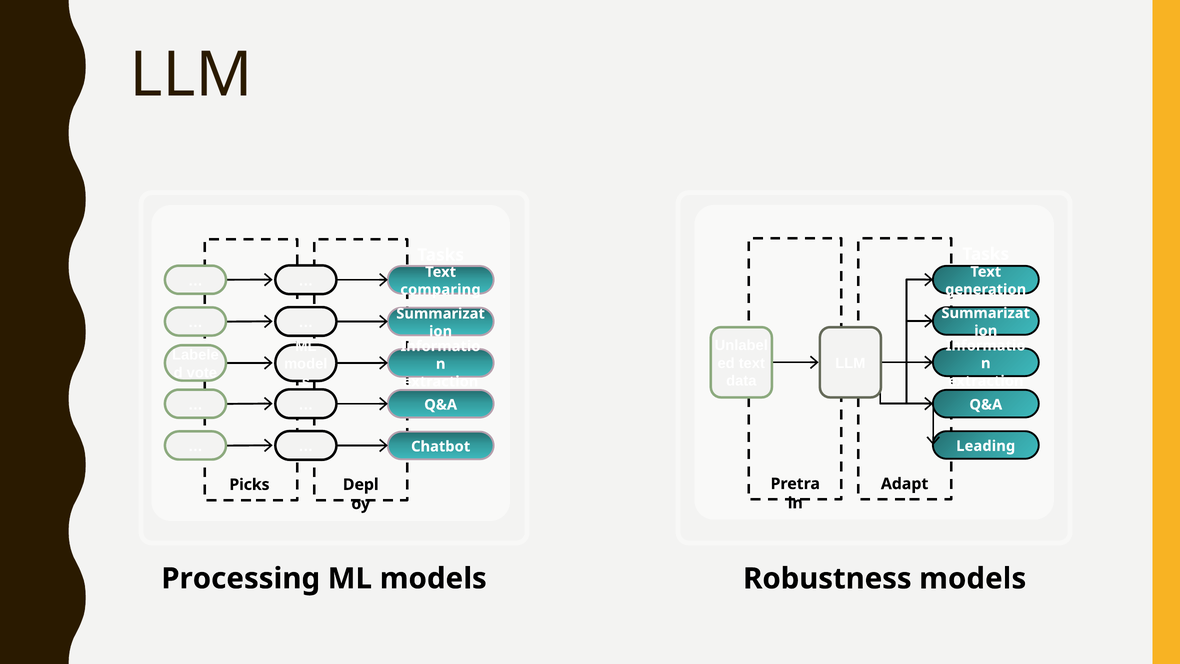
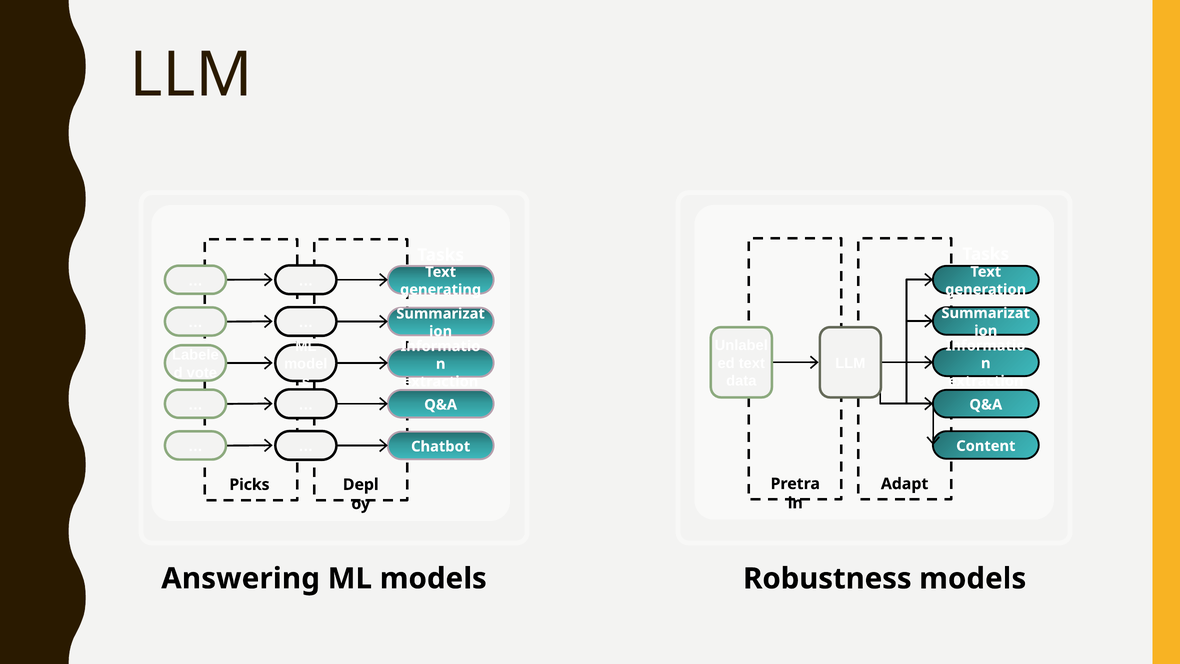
comparing: comparing -> generating (441, 290)
Leading: Leading -> Content (986, 446)
Processing: Processing -> Answering (241, 578)
